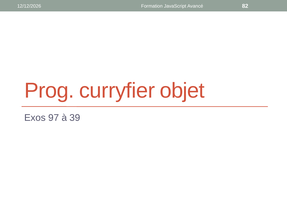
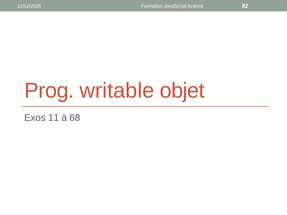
curryfier: curryfier -> writable (117, 91)
97: 97 -> 11 (54, 118)
39: 39 -> 68 (75, 118)
